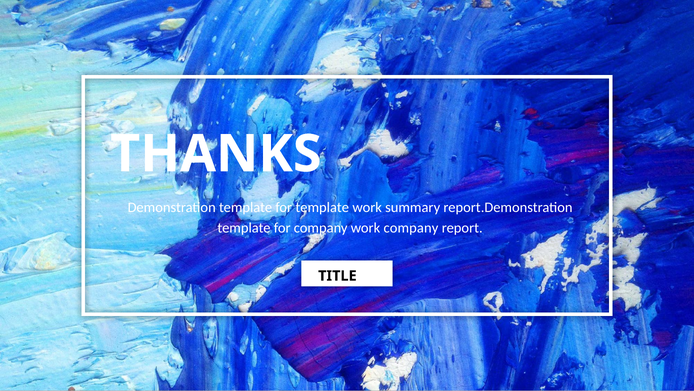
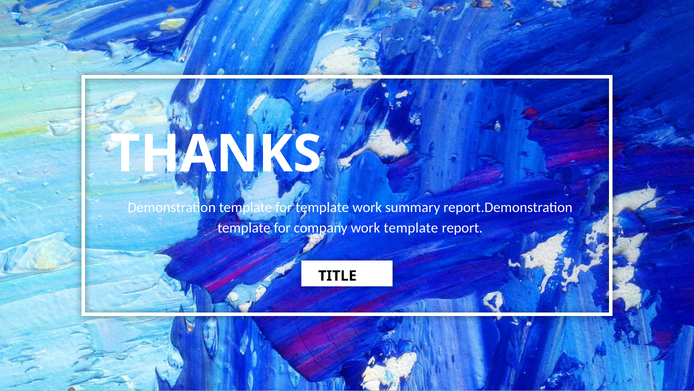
work company: company -> template (411, 228)
